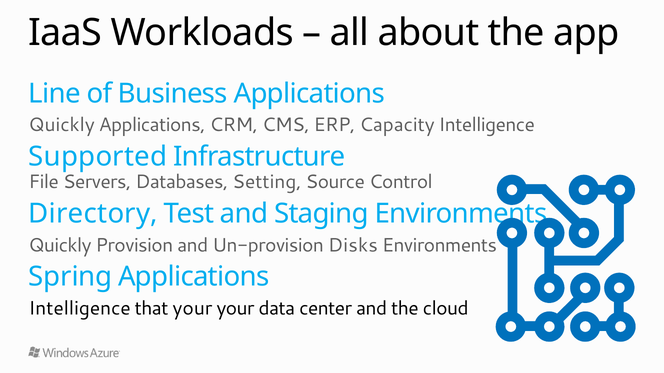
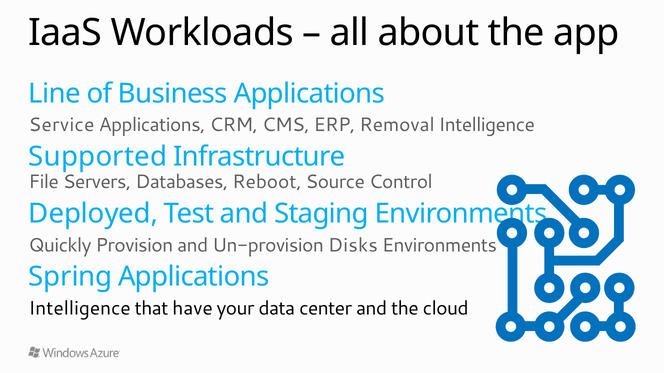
Quickly: Quickly -> Service (61, 125)
Capacity: Capacity -> Removal (397, 125)
Setting: Setting -> Reboot (267, 182)
Directory: Directory -> Deployed (93, 214)
that your: your -> have (193, 309)
